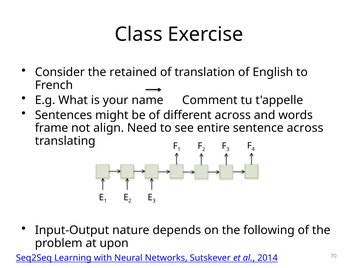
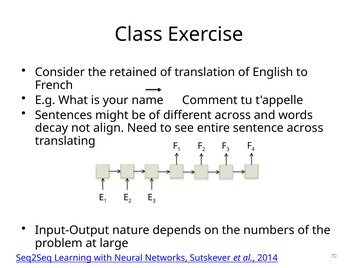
frame: frame -> decay (51, 128)
following: following -> numbers (269, 231)
upon: upon -> large (114, 244)
